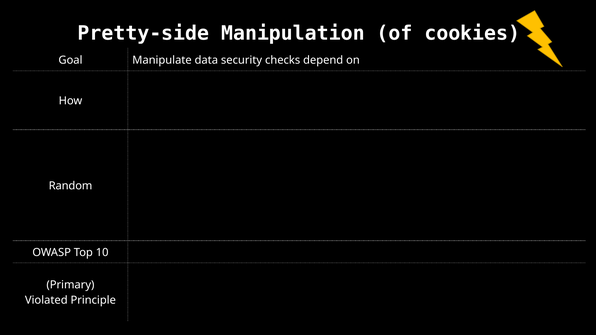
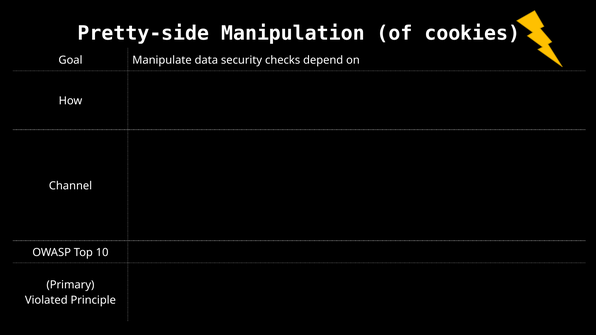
Random: Random -> Channel (70, 186)
